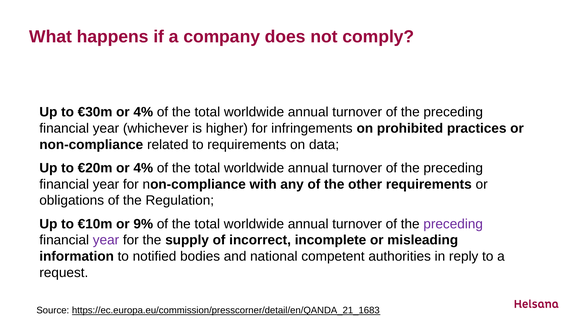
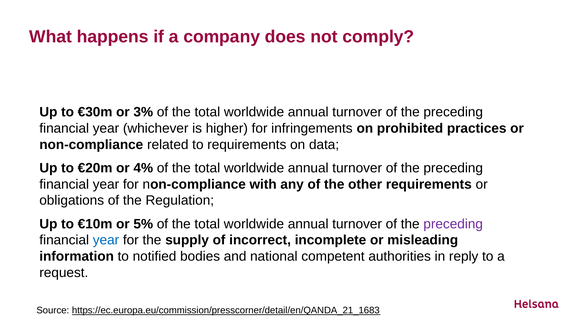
€30m or 4%: 4% -> 3% (143, 112)
9%: 9% -> 5% (143, 224)
year colour: purple -> blue (106, 240)
